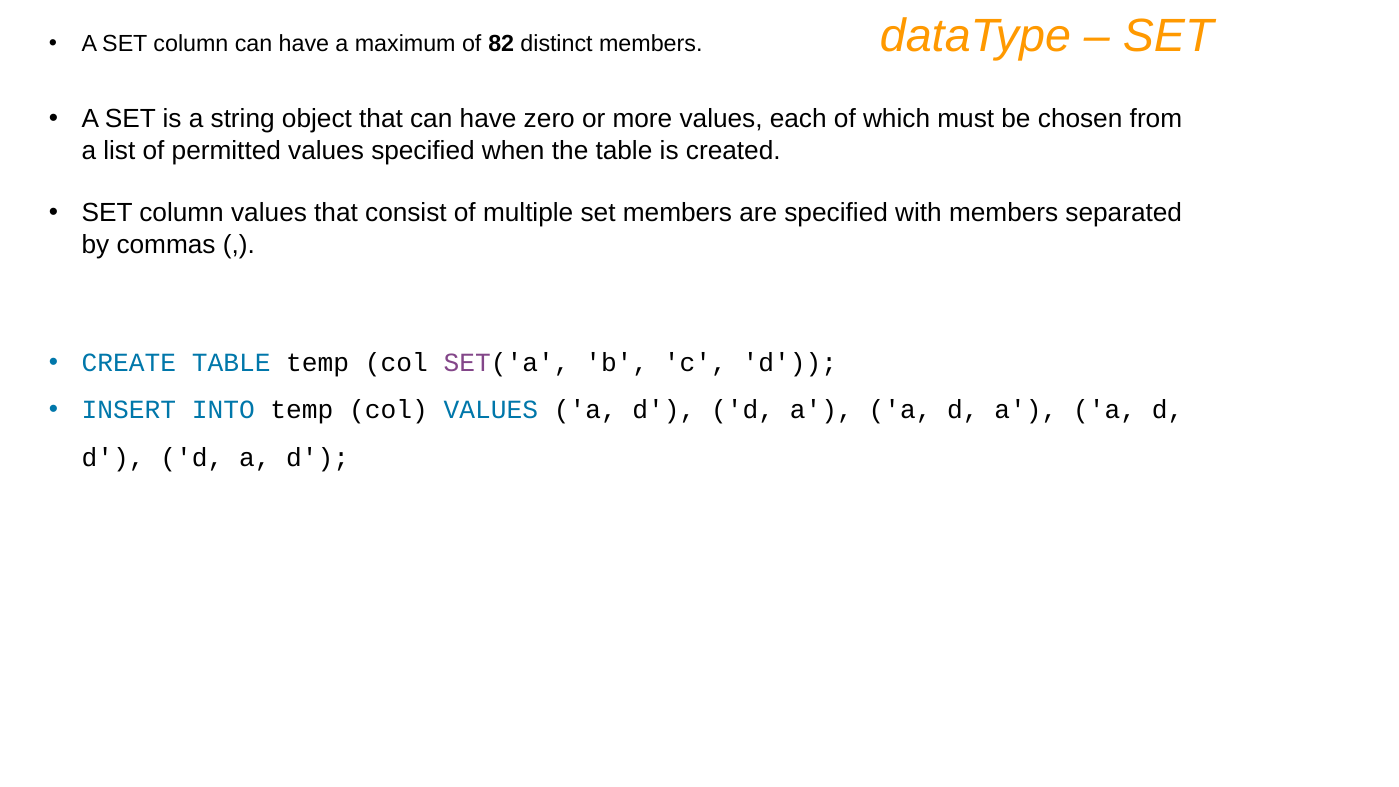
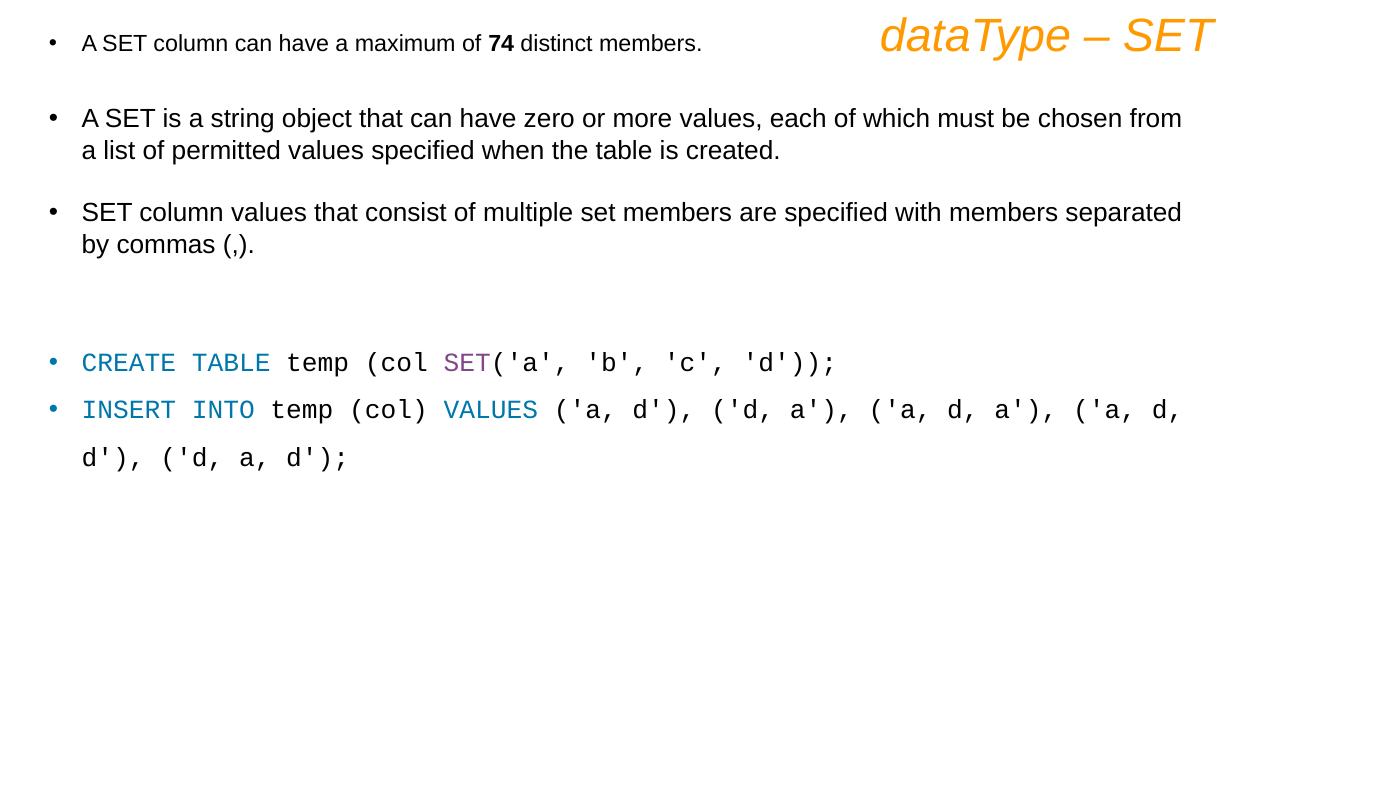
82: 82 -> 74 (501, 44)
